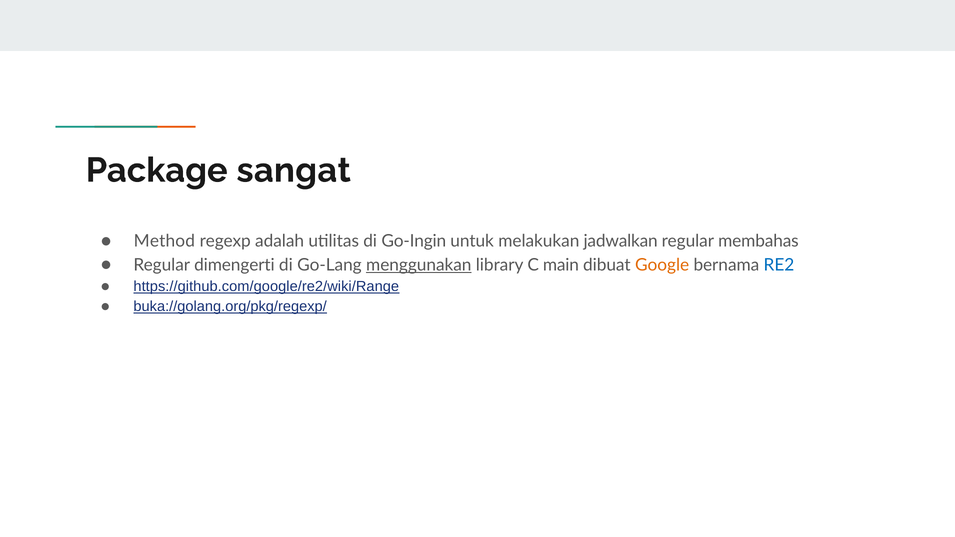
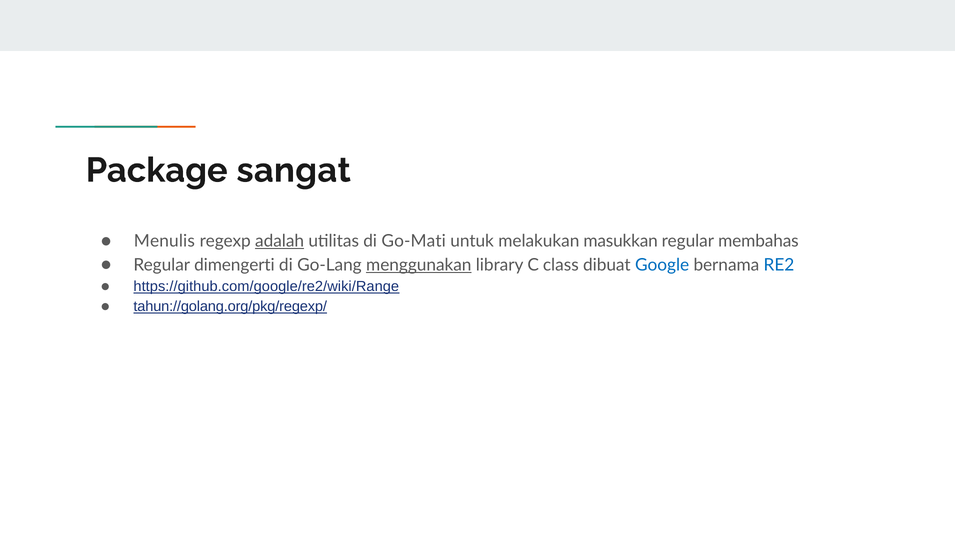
Method: Method -> Menulis (164, 241)
adalah underline: none -> present (280, 241)
Go-Ingin: Go-Ingin -> Go-Mati (414, 241)
jadwalkan: jadwalkan -> masukkan (621, 241)
main: main -> class (561, 265)
Google colour: orange -> blue (662, 265)
buka://golang.org/pkg/regexp/: buka://golang.org/pkg/regexp/ -> tahun://golang.org/pkg/regexp/ (230, 307)
